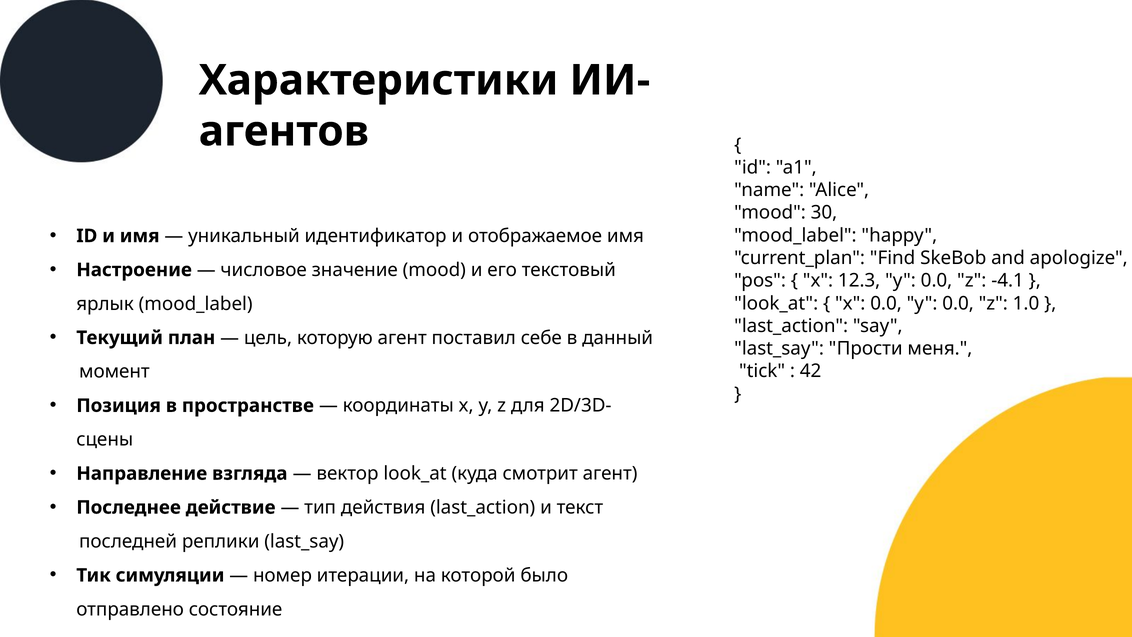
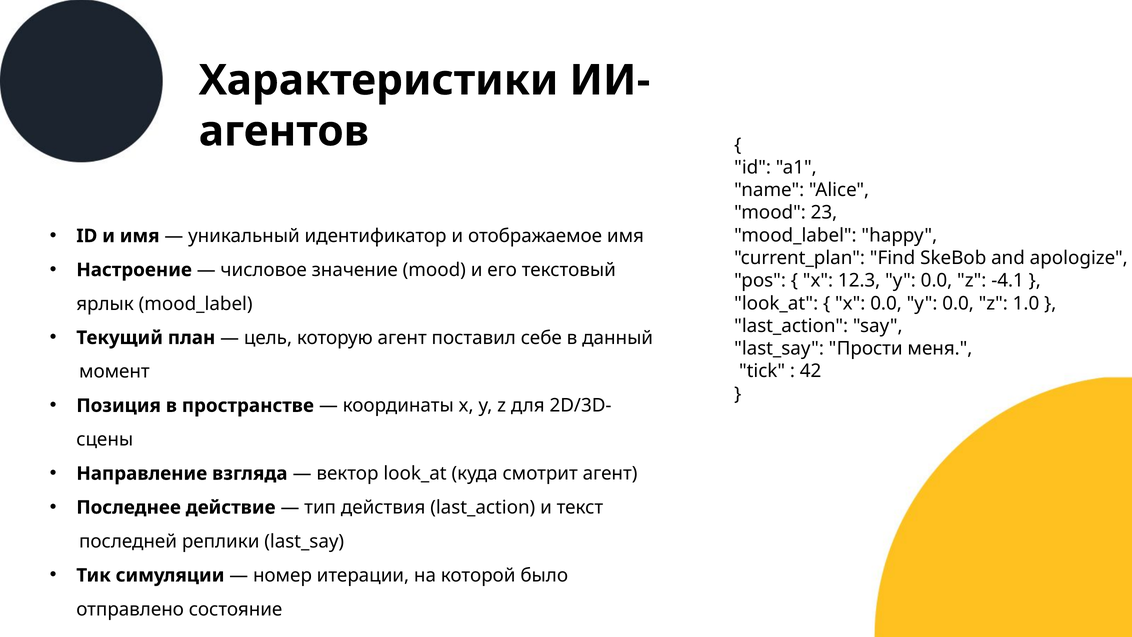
30: 30 -> 23 (824, 213)
